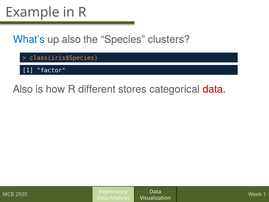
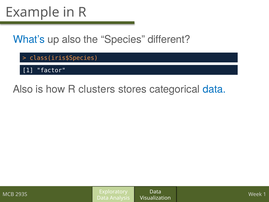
clusters: clusters -> different (169, 39)
different: different -> clusters (97, 89)
data colour: red -> blue (214, 89)
